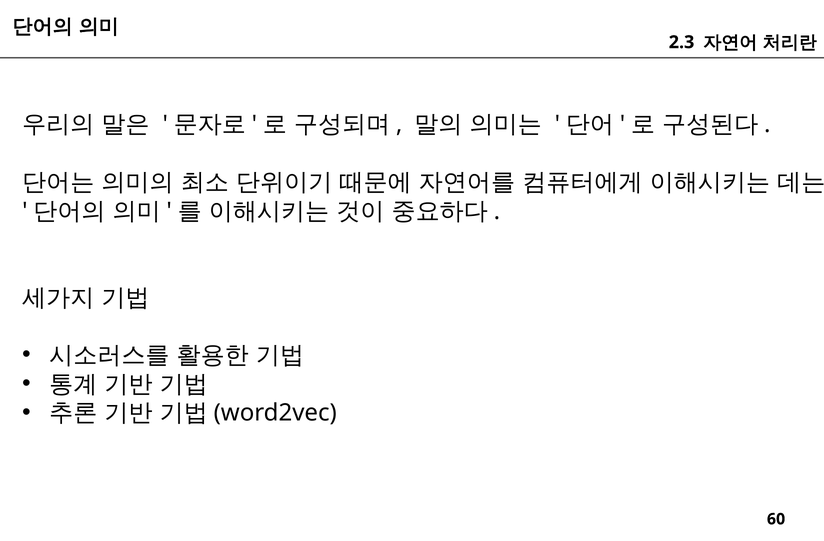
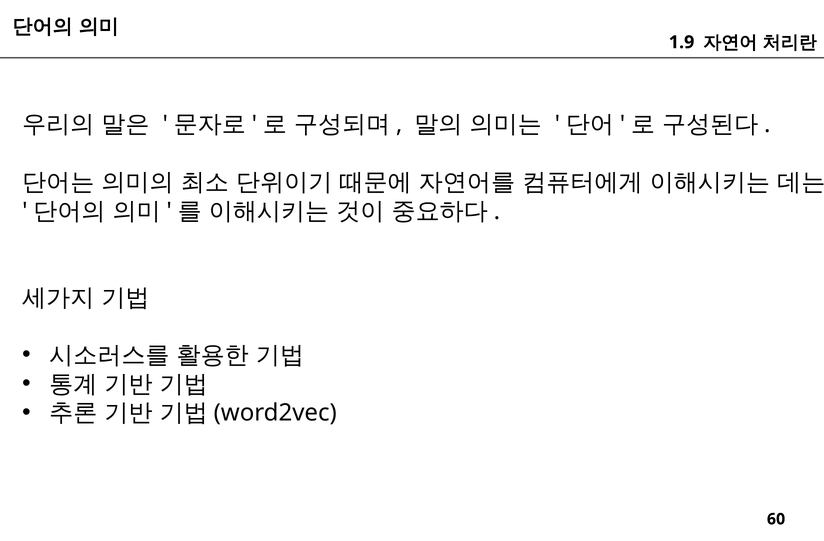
2.3: 2.3 -> 1.9 (682, 42)
